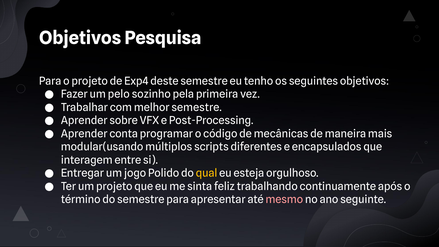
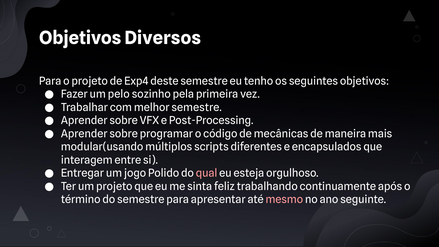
Pesquisa: Pesquisa -> Diversos (163, 38)
conta: conta -> sobre (124, 134)
qual colour: yellow -> pink (207, 173)
